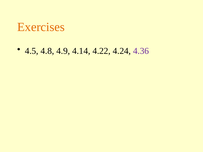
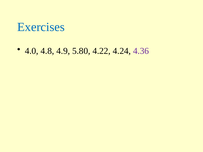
Exercises colour: orange -> blue (41, 27)
4.5: 4.5 -> 4.0 (32, 51)
4.14: 4.14 -> 5.80 (81, 51)
